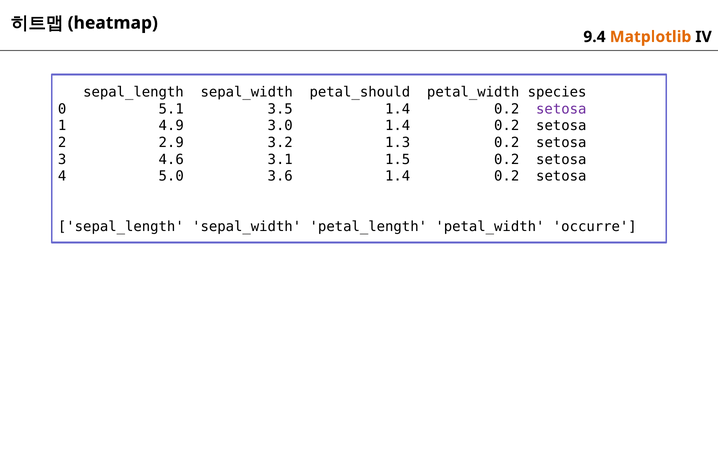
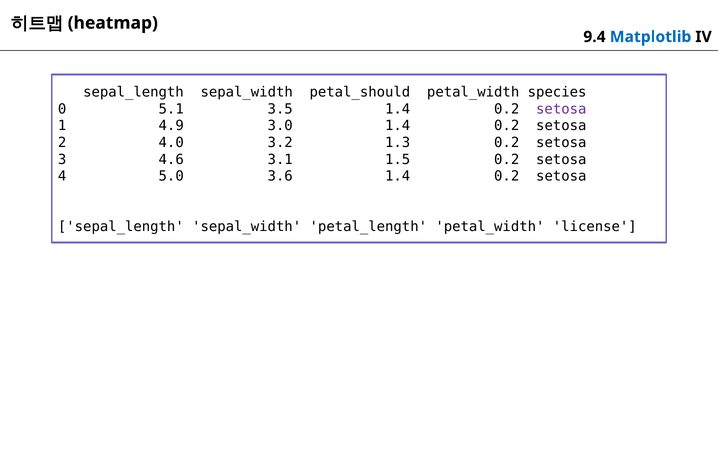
Matplotlib colour: orange -> blue (651, 37)
2.9: 2.9 -> 4.0 (171, 143)
occurre: occurre -> license (595, 226)
